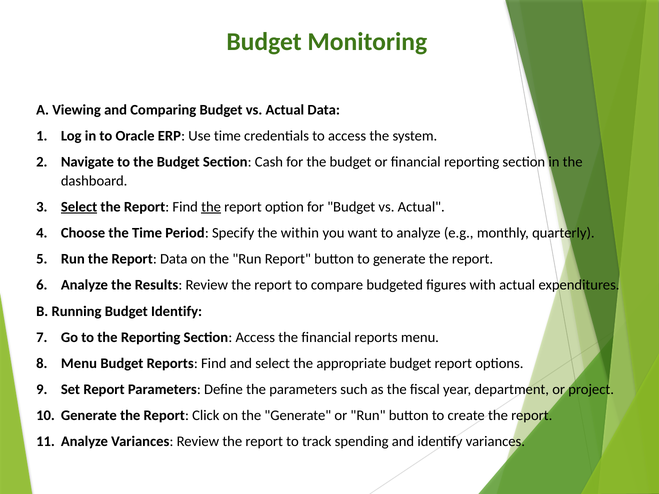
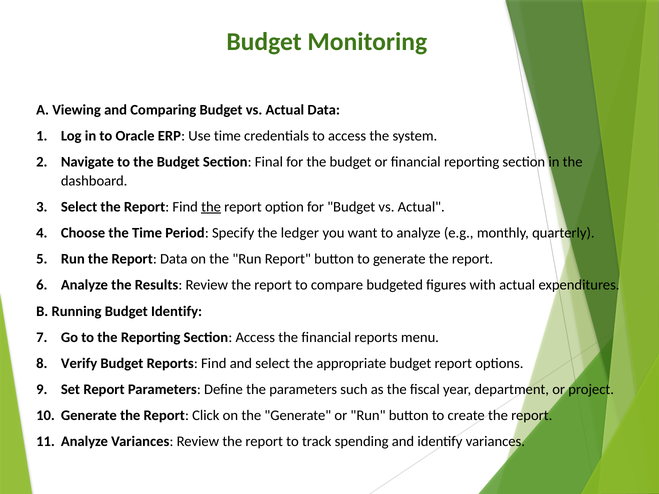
Cash: Cash -> Final (269, 162)
Select underline: present -> none (79, 207)
within: within -> ledger (300, 233)
Menu: Menu -> Verify (79, 364)
